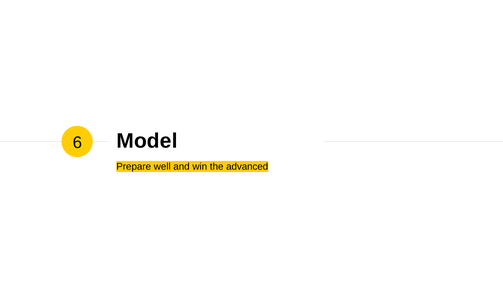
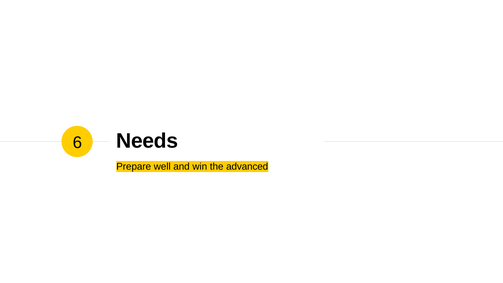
Model: Model -> Needs (147, 141)
